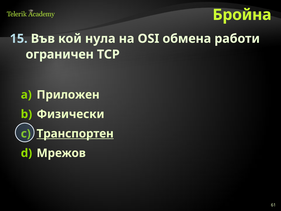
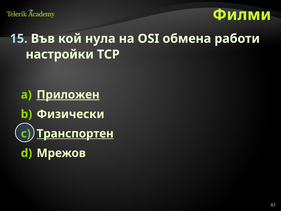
Бройна: Бройна -> Филми (242, 15)
ограничен: ограничен -> настройки (60, 54)
Приложен underline: none -> present (68, 95)
